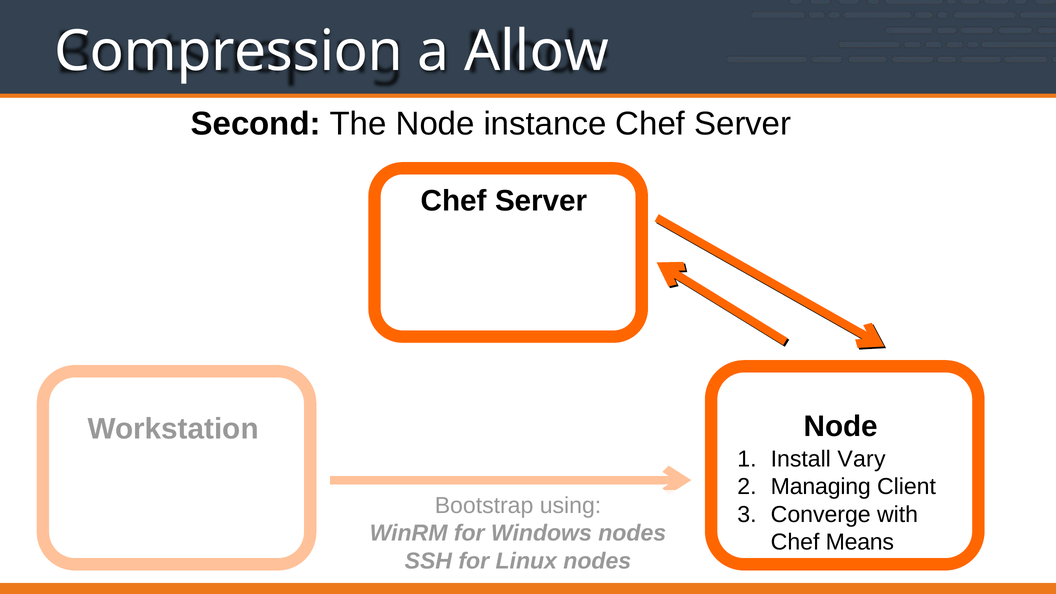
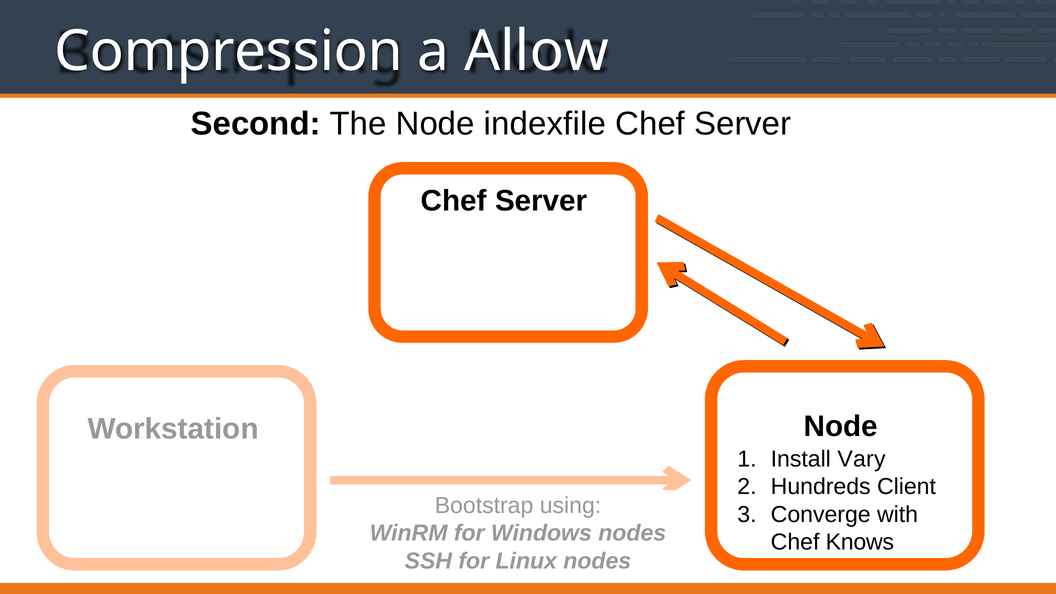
instance: instance -> indexfile (545, 124)
Managing: Managing -> Hundreds (821, 487)
Means: Means -> Knows (860, 542)
